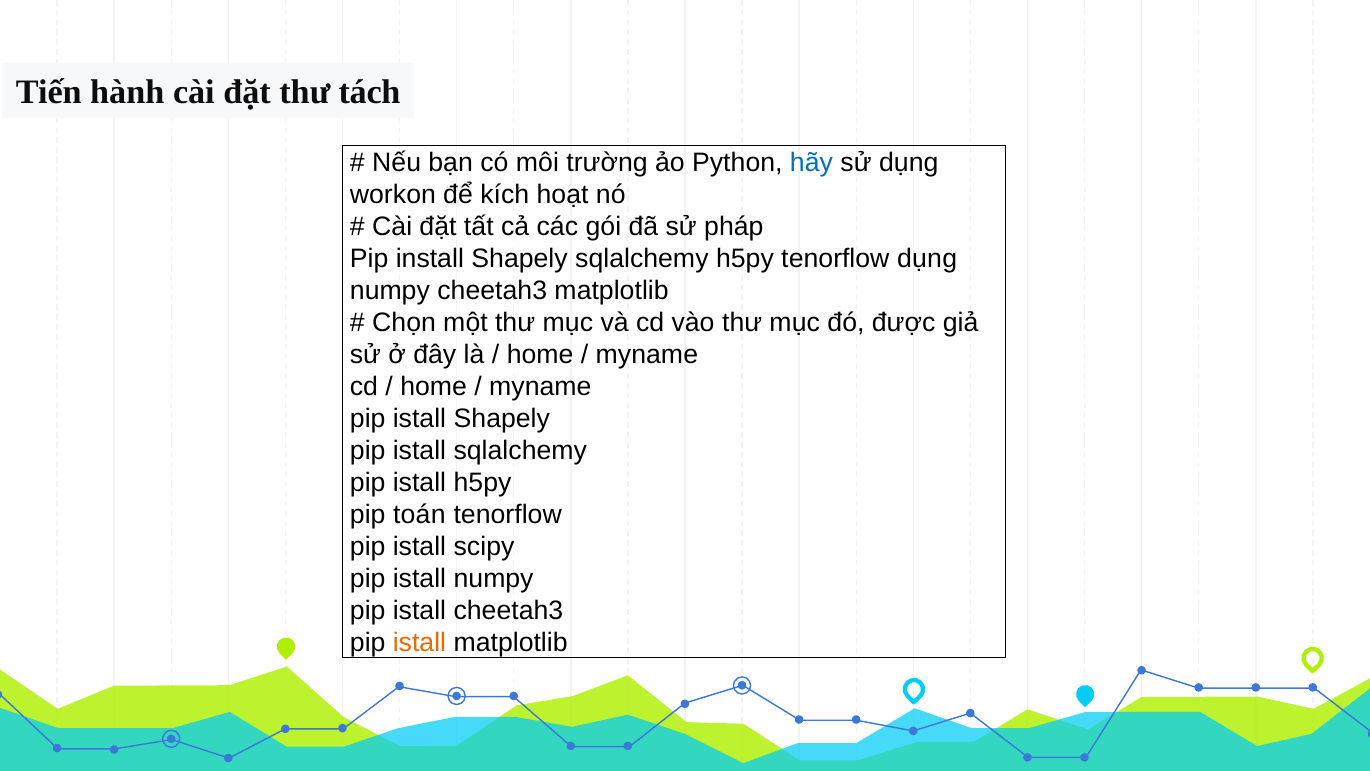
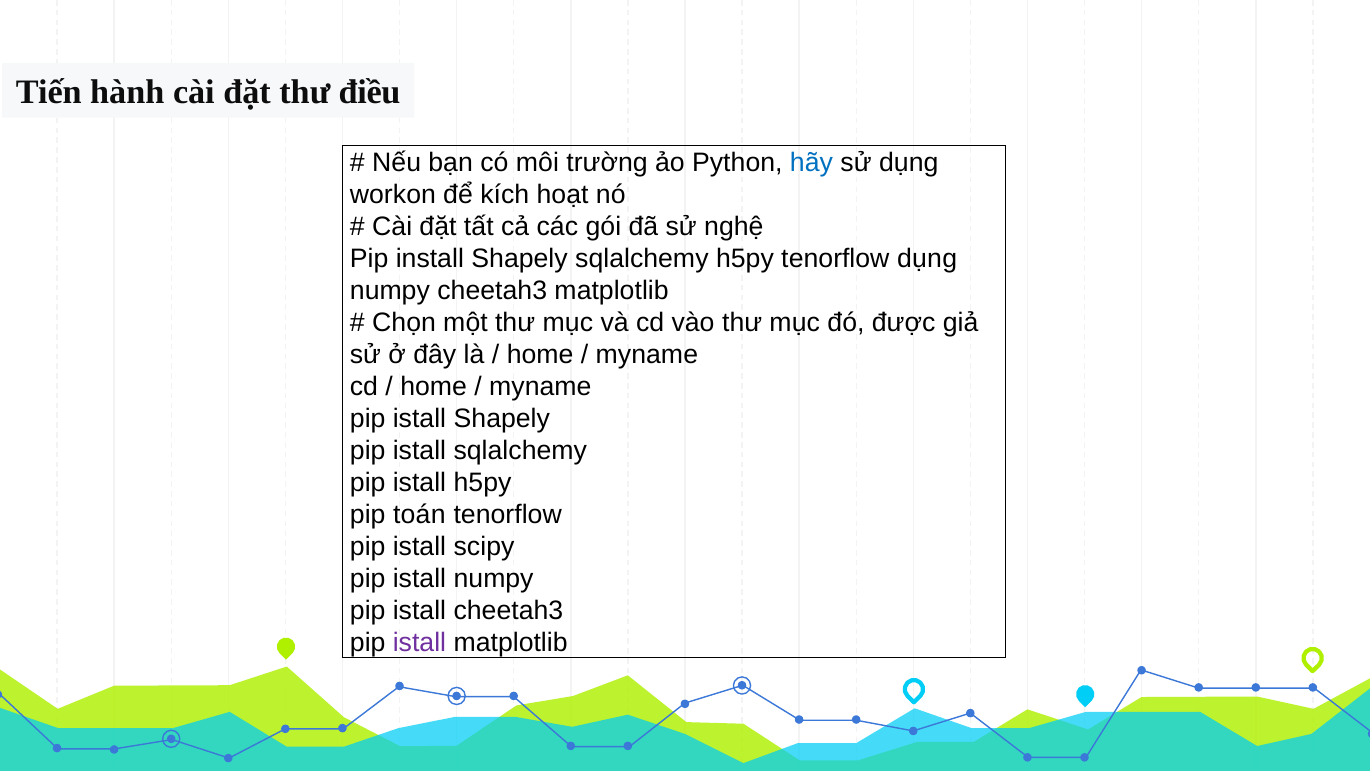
tách: tách -> điều (370, 93)
pháp: pháp -> nghệ (734, 227)
istall colour: orange -> purple (419, 643)
